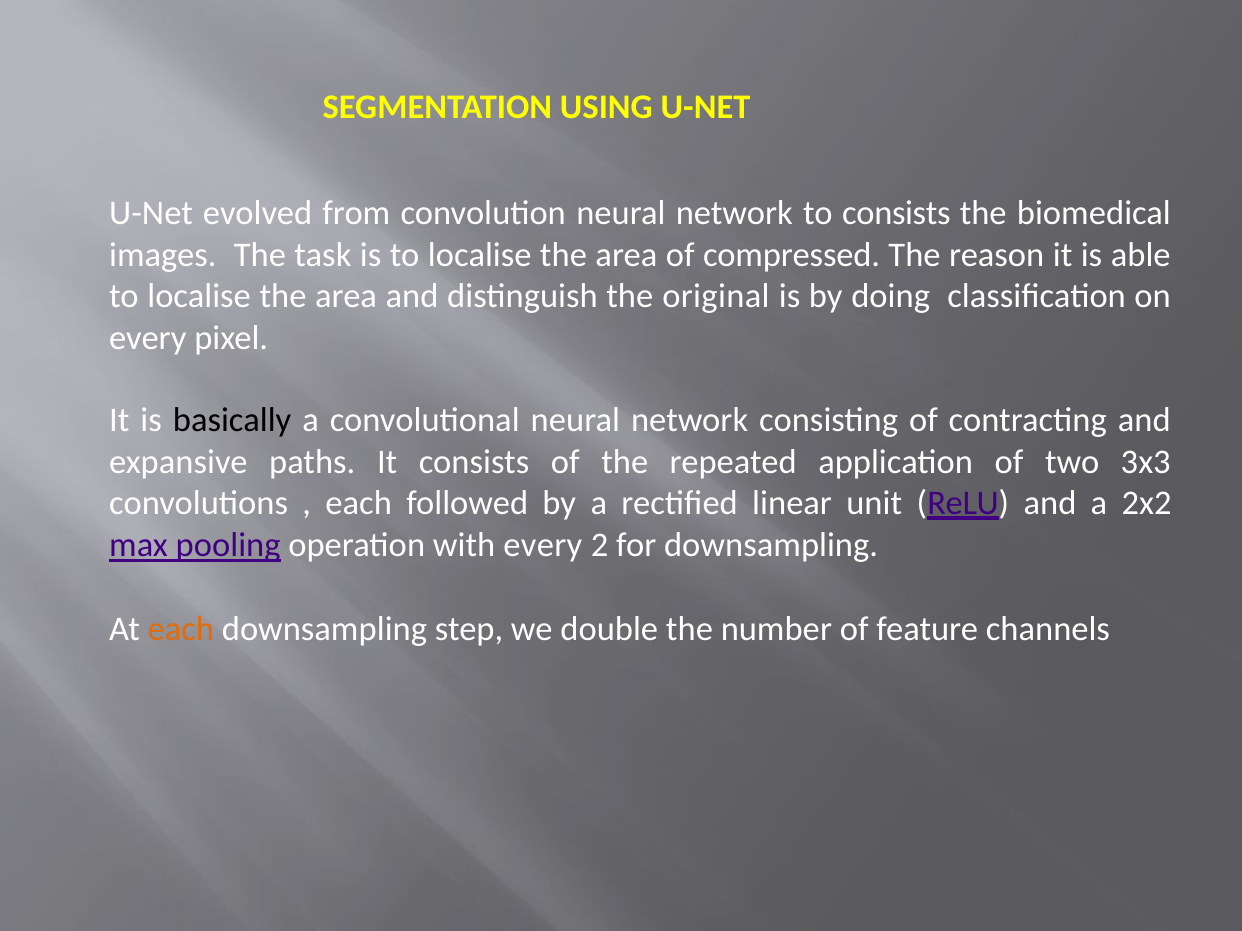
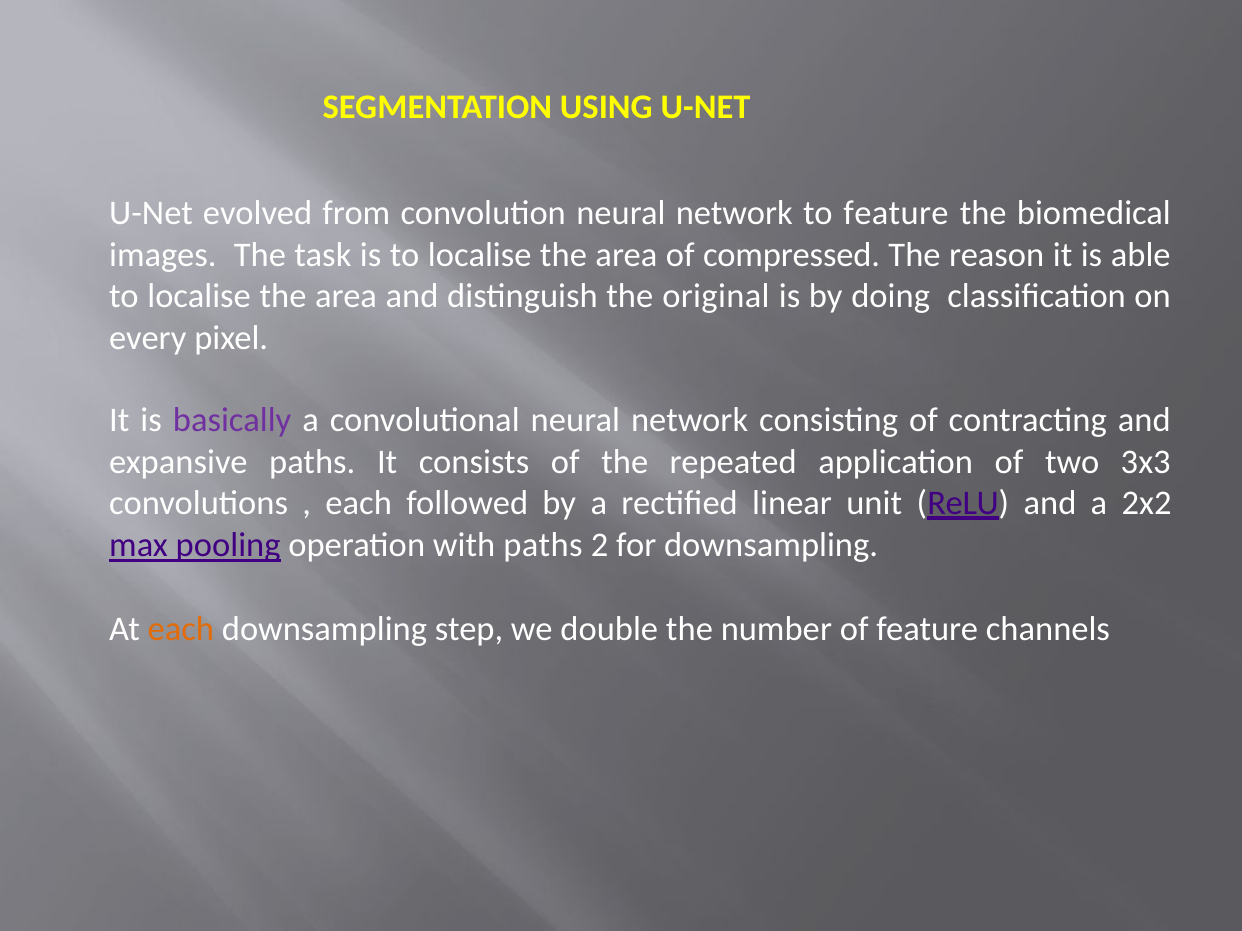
to consists: consists -> feature (896, 214)
basically colour: black -> purple (232, 421)
with every: every -> paths (543, 546)
